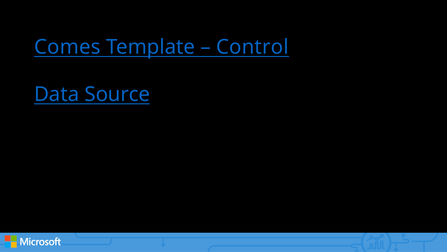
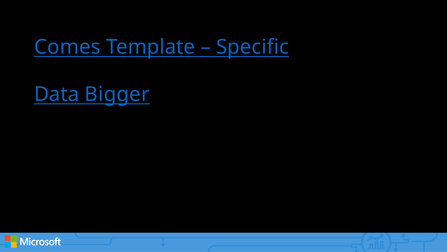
Control: Control -> Specific (252, 47)
Source: Source -> Bigger (117, 94)
